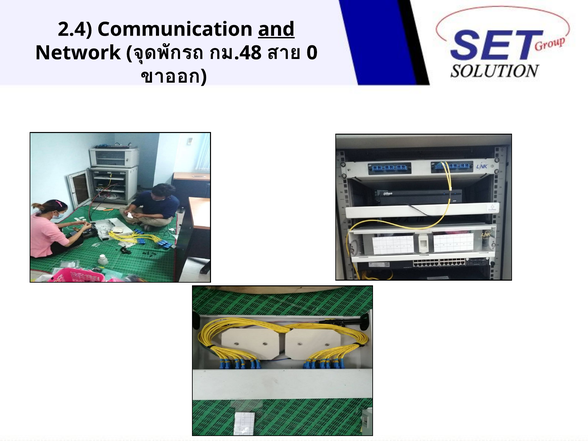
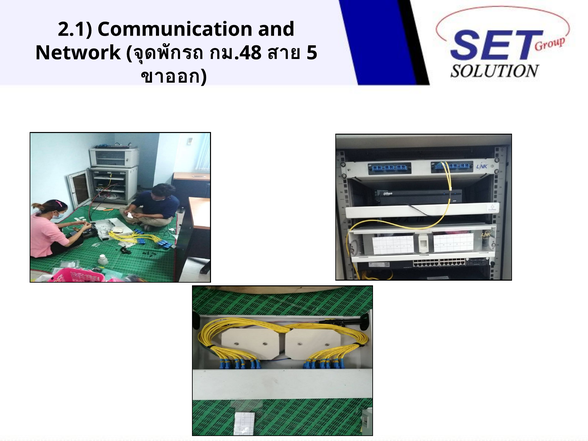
2.4: 2.4 -> 2.1 (75, 29)
and underline: present -> none (276, 29)
0: 0 -> 5 (312, 53)
